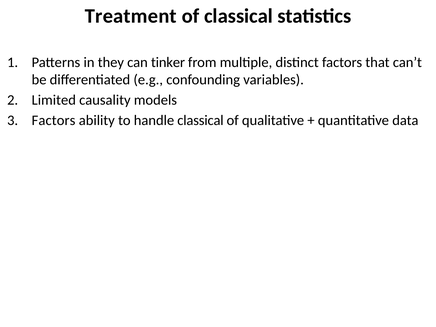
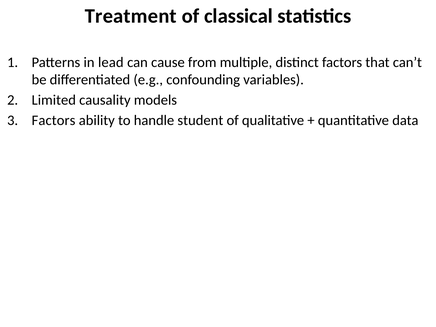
they: they -> lead (111, 62)
tinker: tinker -> cause (168, 62)
handle classical: classical -> student (200, 120)
